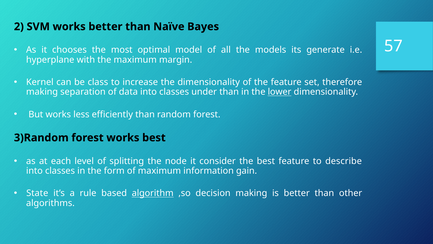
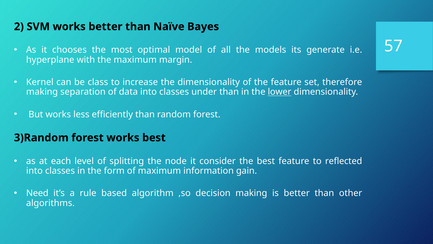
describe: describe -> reflected (344, 161)
State: State -> Need (37, 193)
algorithm underline: present -> none (153, 193)
